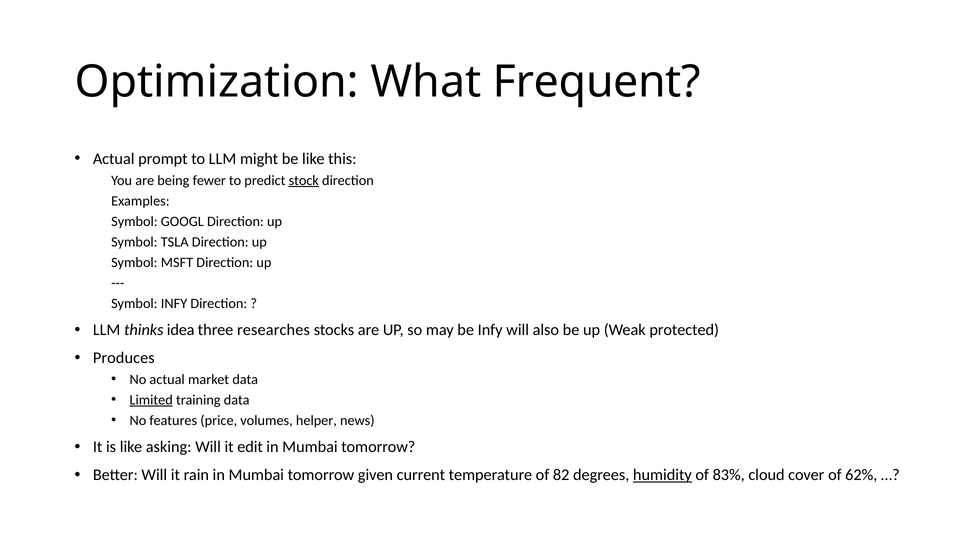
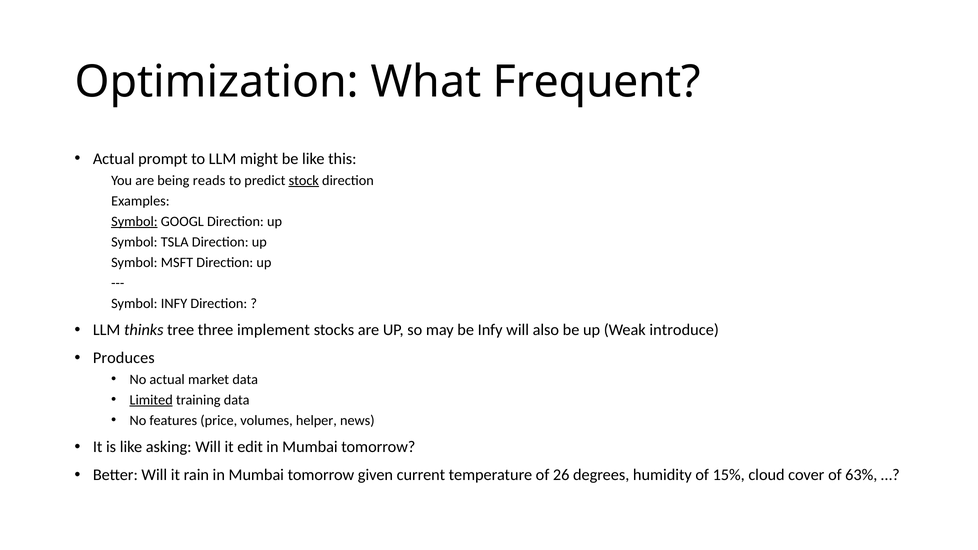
fewer: fewer -> reads (209, 180)
Symbol underline: none -> present (134, 221)
idea: idea -> tree (181, 330)
researches: researches -> implement (273, 330)
protected: protected -> introduce (684, 330)
82: 82 -> 26 (561, 475)
humidity underline: present -> none (662, 475)
83%: 83% -> 15% (729, 475)
62%: 62% -> 63% (861, 475)
